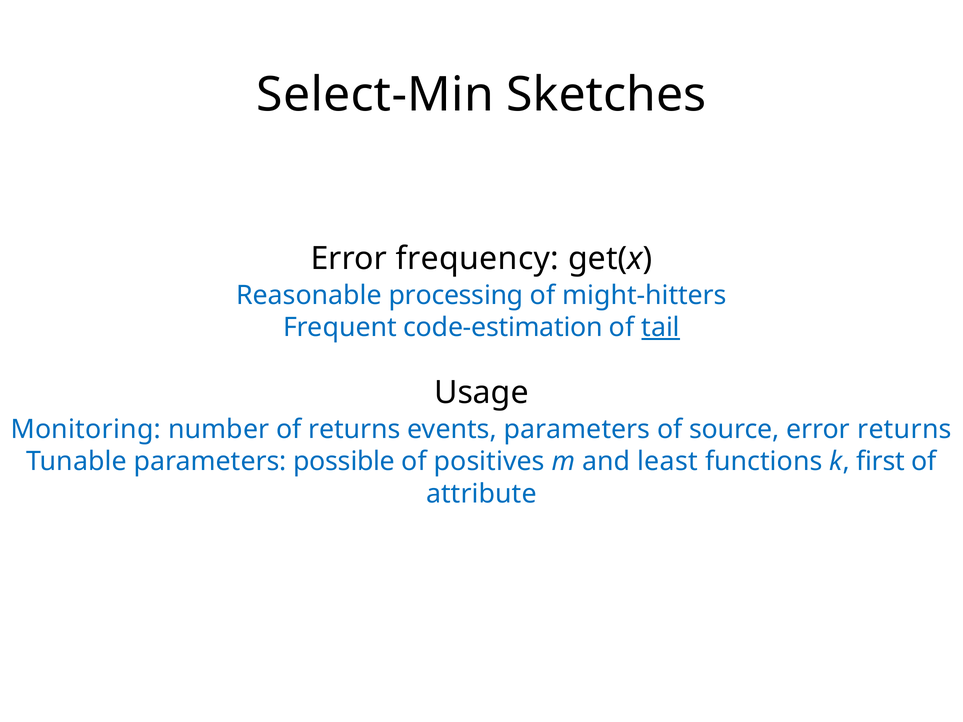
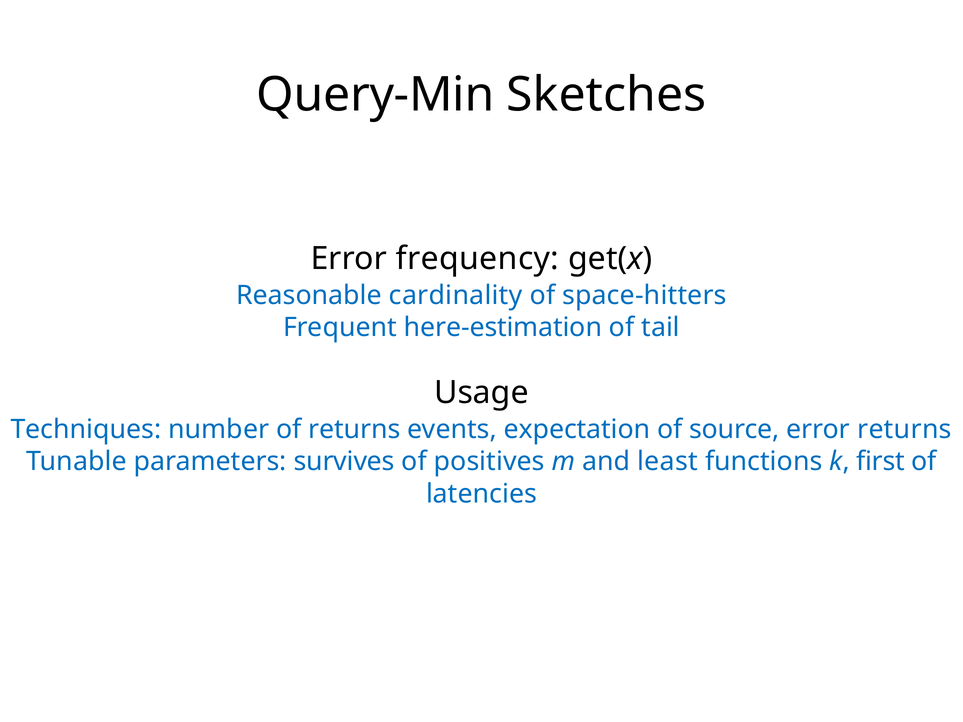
Select-Min: Select-Min -> Query-Min (375, 95)
processing: processing -> cardinality (456, 295)
might-hitters: might-hitters -> space-hitters (644, 295)
code-estimation: code-estimation -> here-estimation (503, 328)
tail underline: present -> none (661, 328)
Monitoring: Monitoring -> Techniques (86, 430)
events parameters: parameters -> expectation (577, 430)
possible: possible -> survives (344, 462)
attribute: attribute -> latencies (481, 494)
